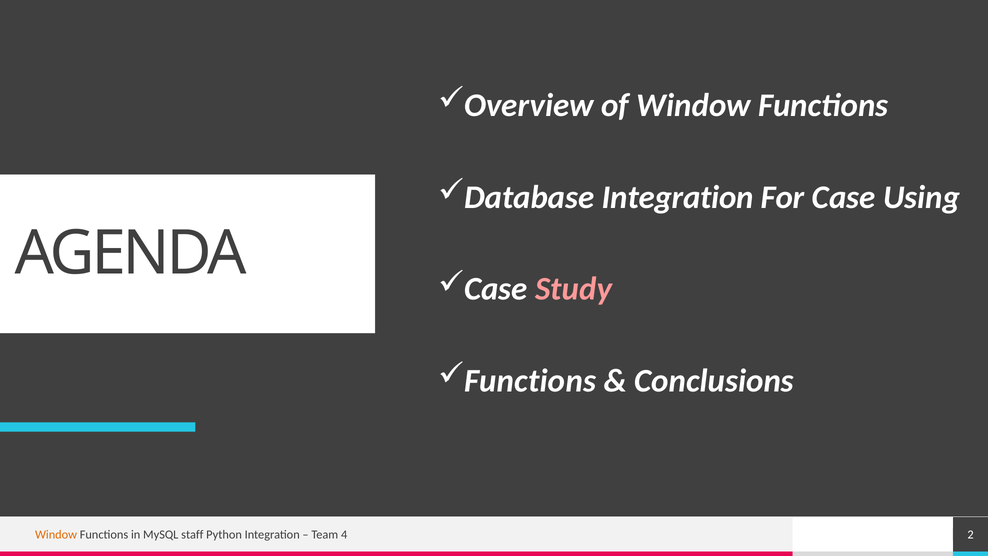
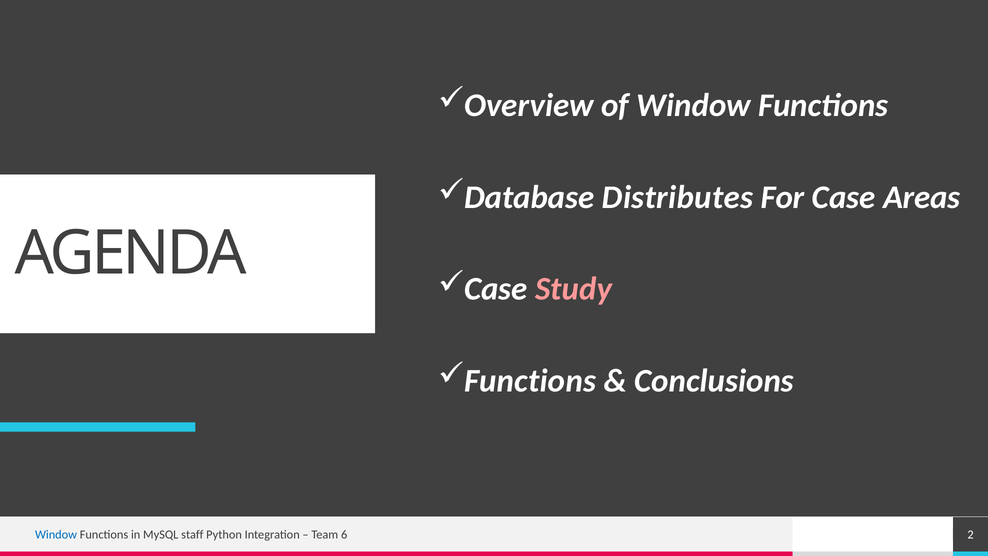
Database Integration: Integration -> Distributes (678, 197)
Using: Using -> Areas (922, 197)
Window colour: orange -> blue (56, 535)
4: 4 -> 6 (344, 535)
